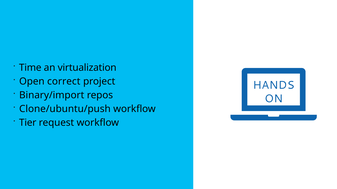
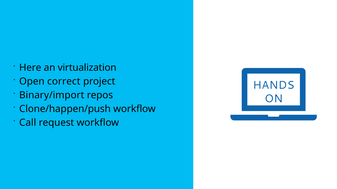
Time: Time -> Here (30, 68)
Clone/ubuntu/push: Clone/ubuntu/push -> Clone/happen/push (65, 109)
Tier: Tier -> Call (28, 123)
